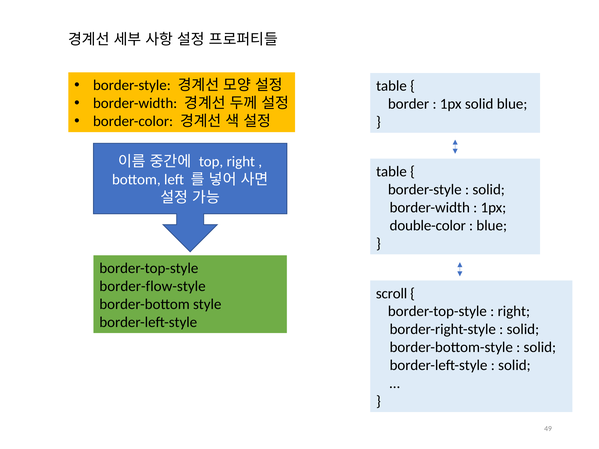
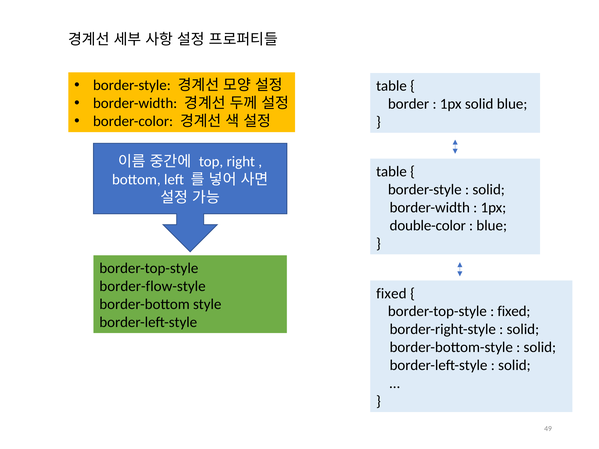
scroll: scroll -> fixed (391, 294)
right: right -> fixed (514, 312)
